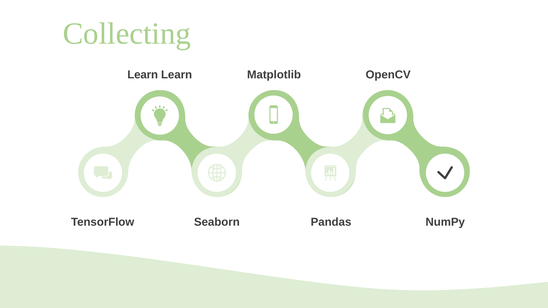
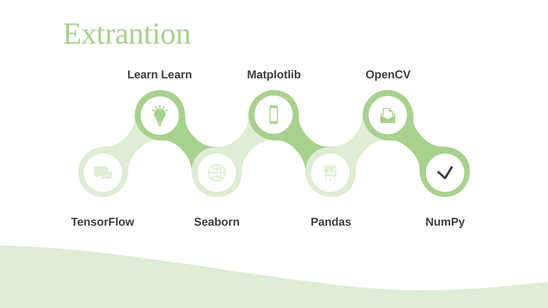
Collecting: Collecting -> Extrantion (127, 34)
